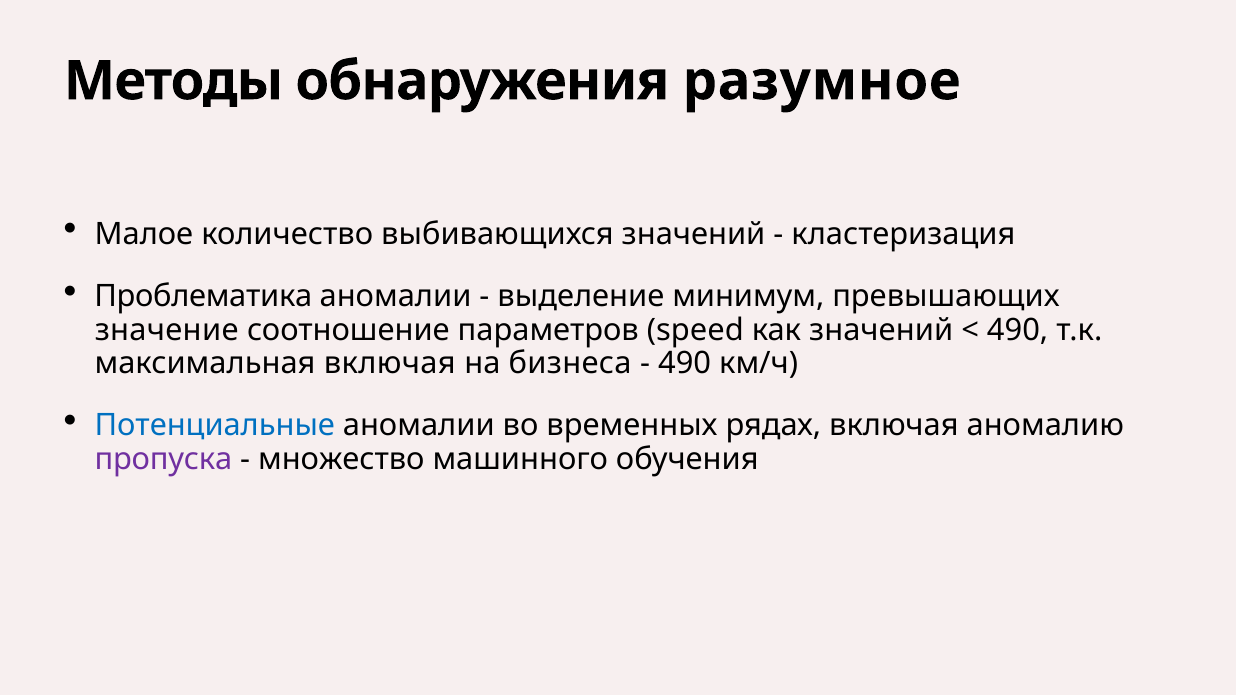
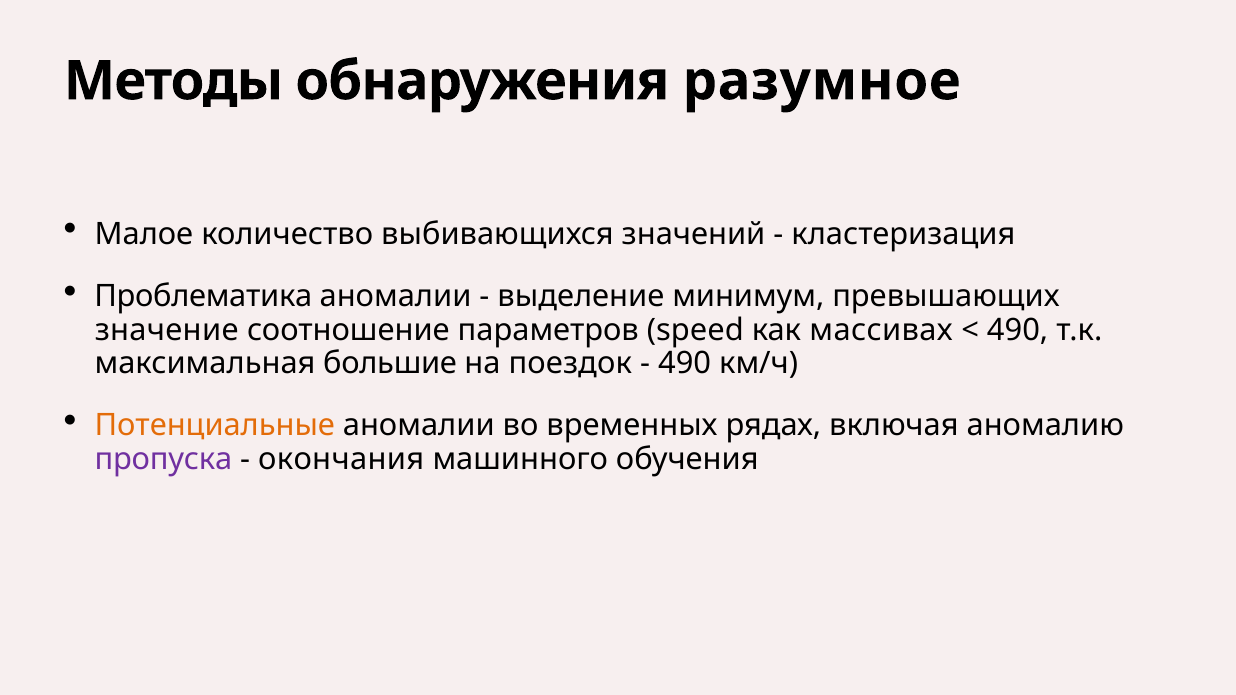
как значений: значений -> массивах (881, 330)
максимальная включая: включая -> большие (390, 364)
бизнеса: бизнеса -> поездок (570, 364)
Потенциальные colour: blue -> orange (215, 426)
множество: множество -> окончания (341, 459)
